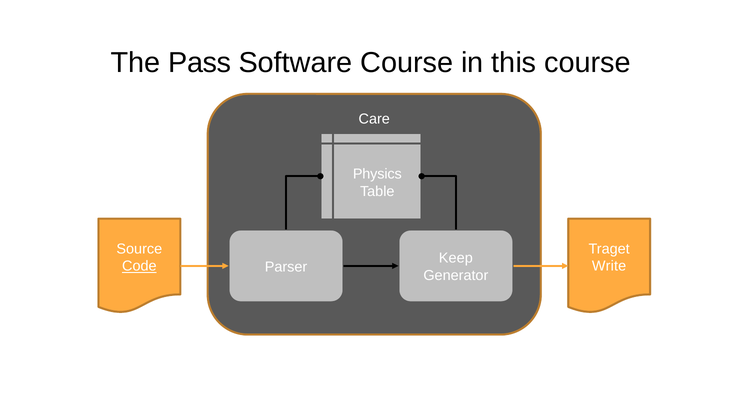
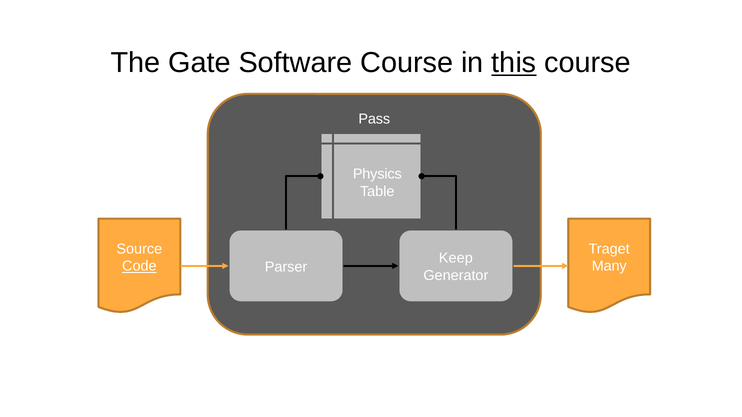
Pass: Pass -> Gate (200, 63)
this underline: none -> present (514, 63)
Care: Care -> Pass (374, 119)
Write: Write -> Many (609, 266)
